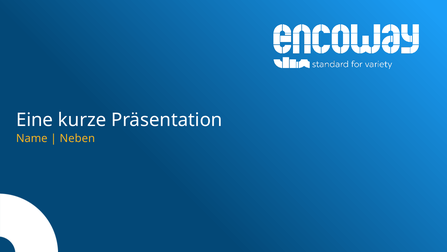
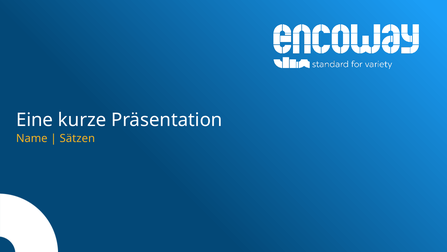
Neben: Neben -> Sätzen (77, 138)
